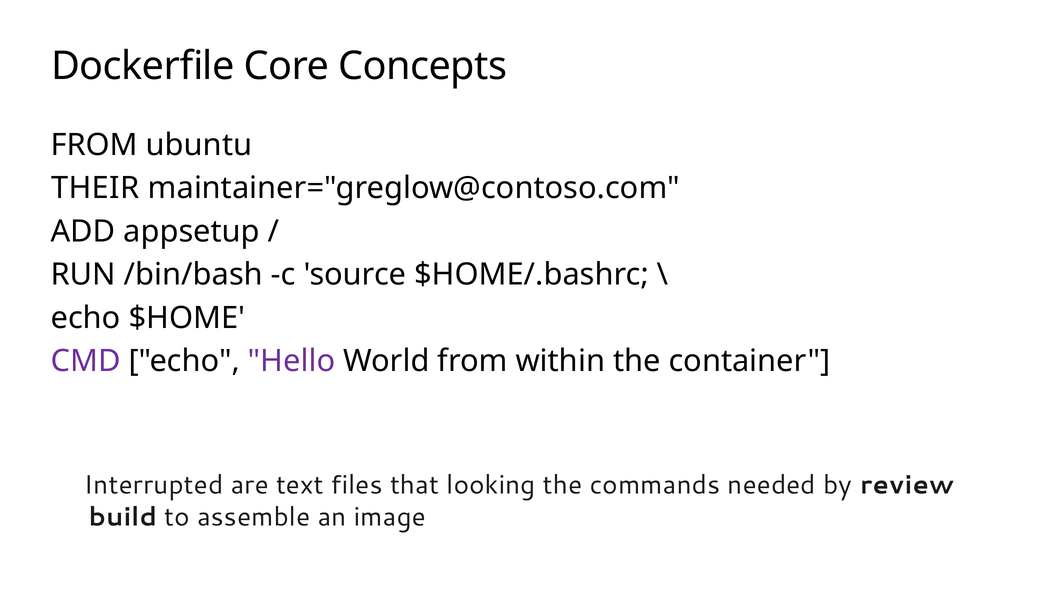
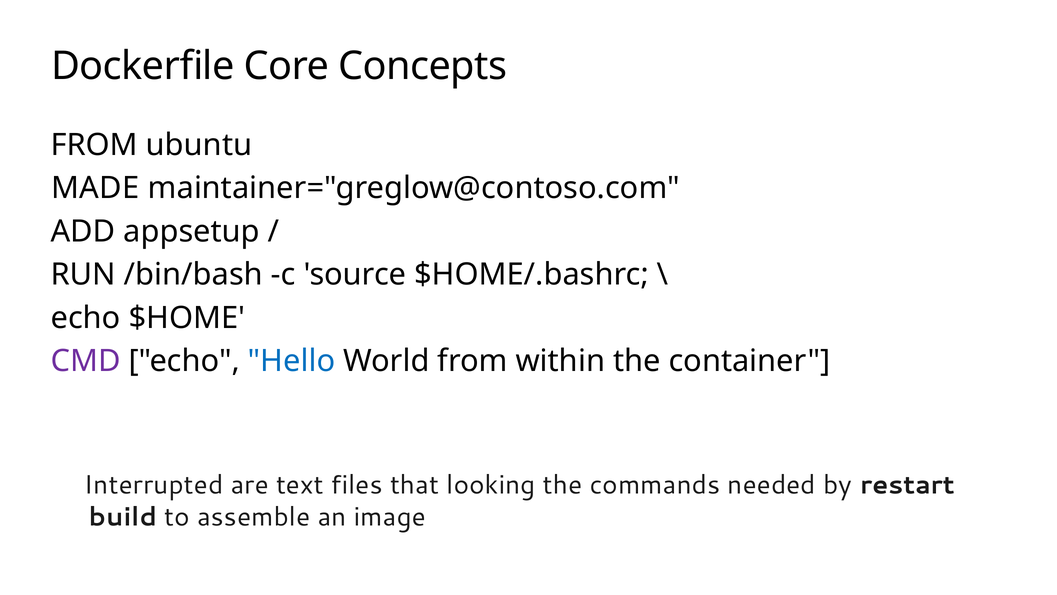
THEIR: THEIR -> MADE (95, 188)
Hello colour: purple -> blue (292, 361)
review: review -> restart (907, 485)
